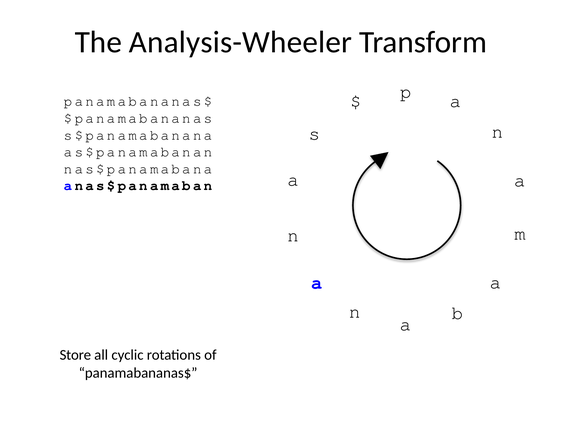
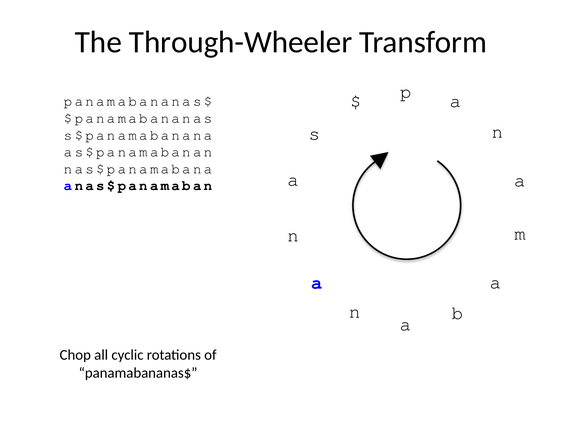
Analysis-Wheeler: Analysis-Wheeler -> Through-Wheeler (241, 42)
Store: Store -> Chop (75, 355)
